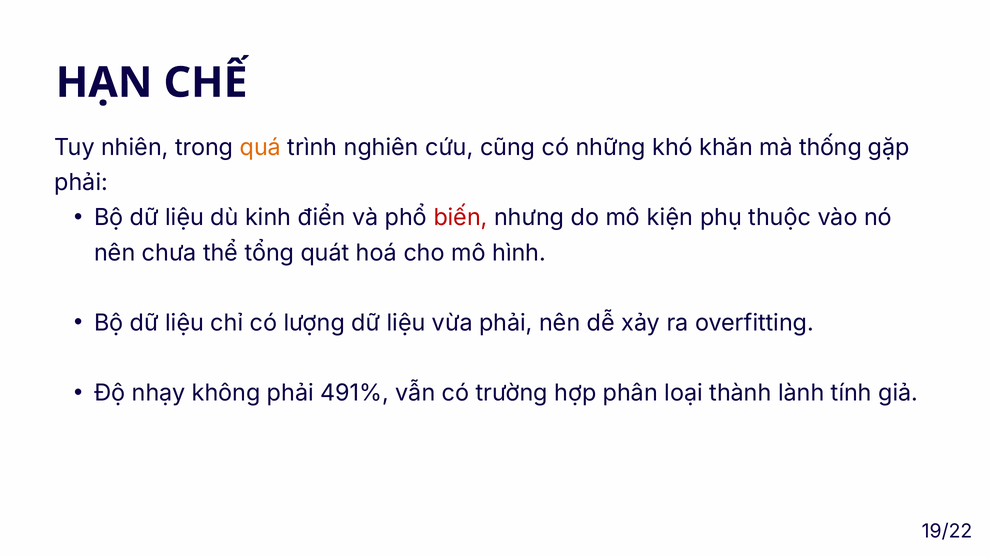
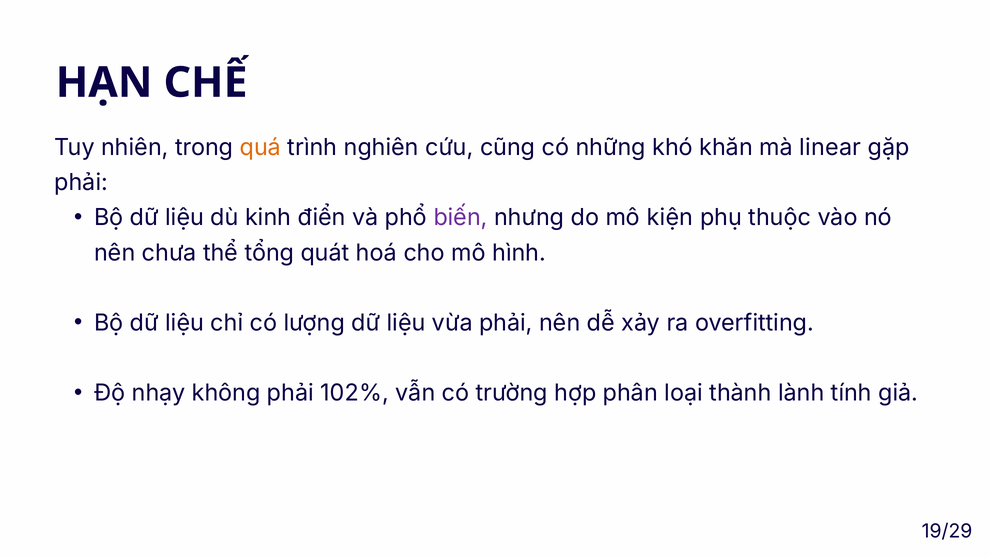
thống: thống -> linear (830, 148)
biến colour: red -> purple (461, 218)
491%: 491% -> 102% (355, 393)
19/22: 19/22 -> 19/29 (947, 531)
